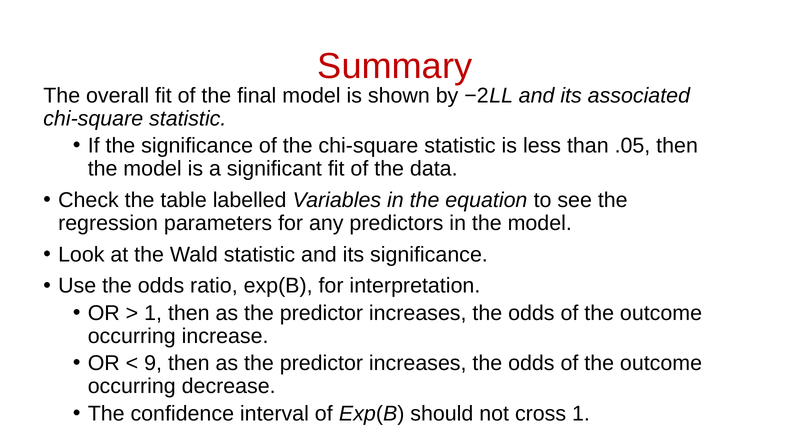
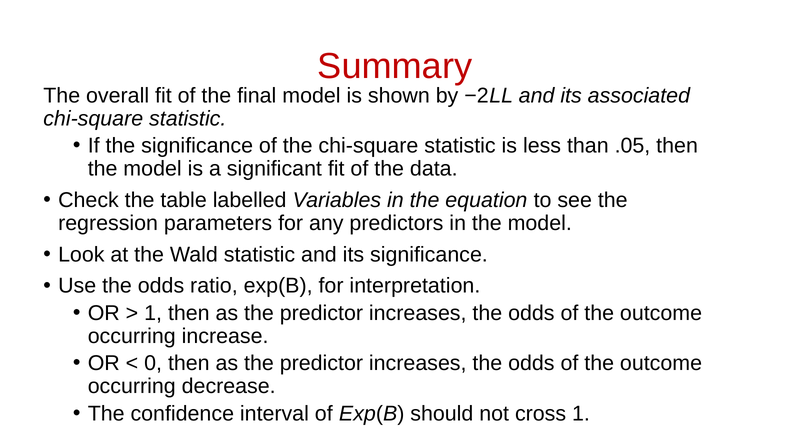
9: 9 -> 0 (153, 364)
